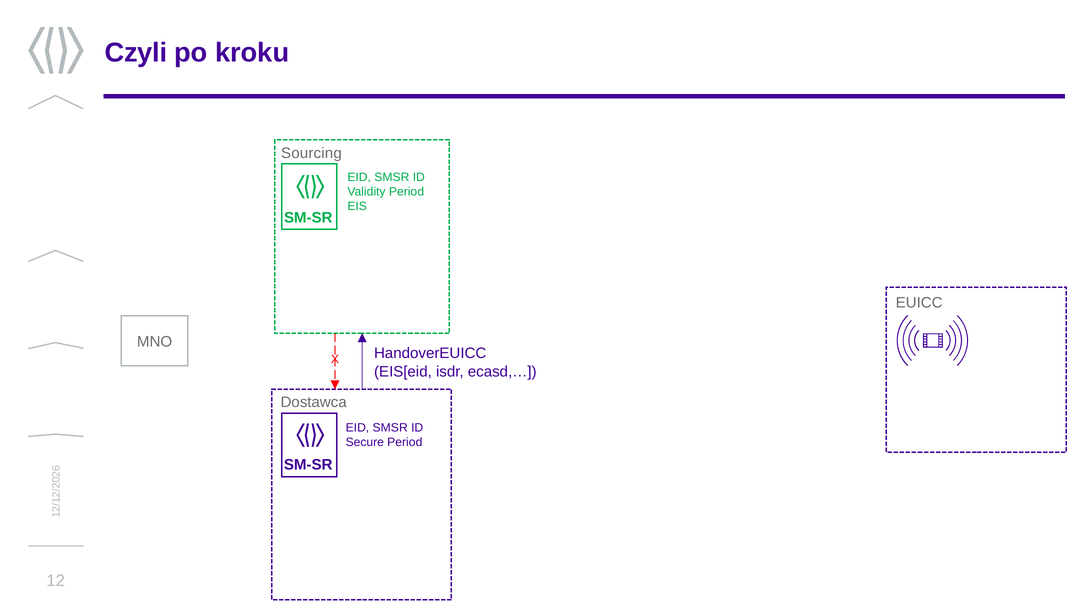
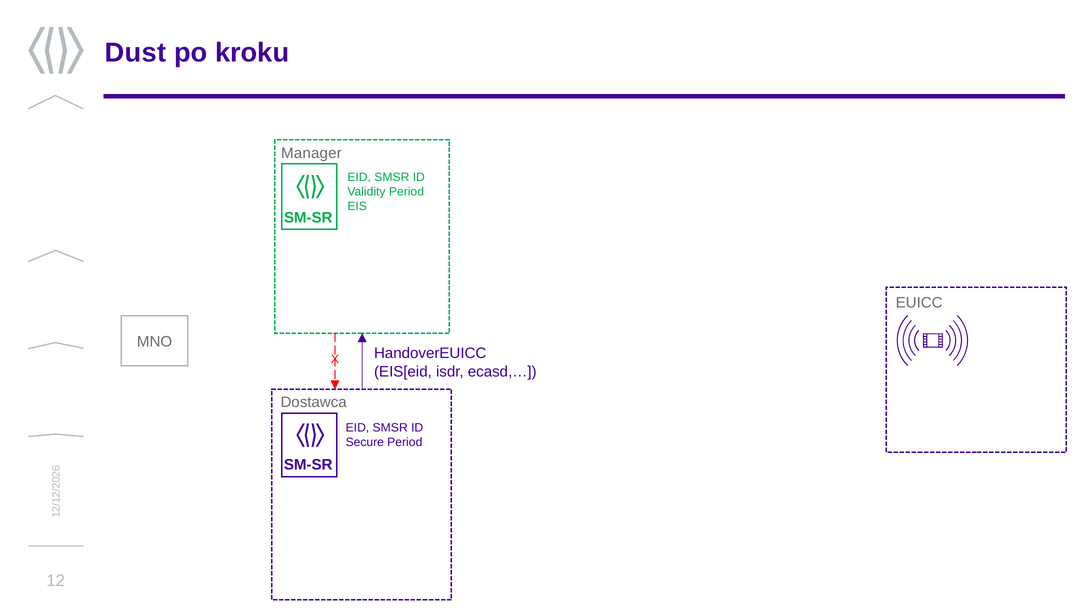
Czyli: Czyli -> Dust (136, 53)
Sourcing: Sourcing -> Manager (311, 153)
